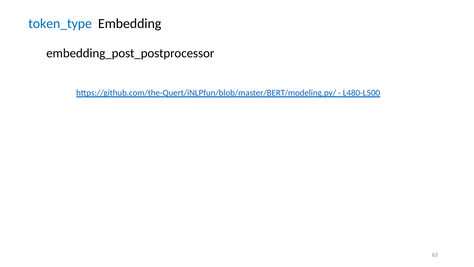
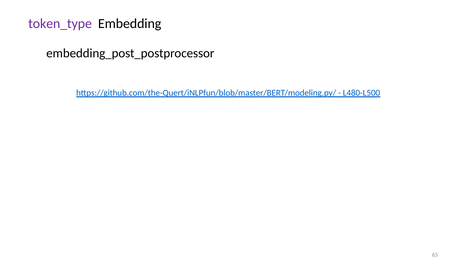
token_type colour: blue -> purple (60, 24)
